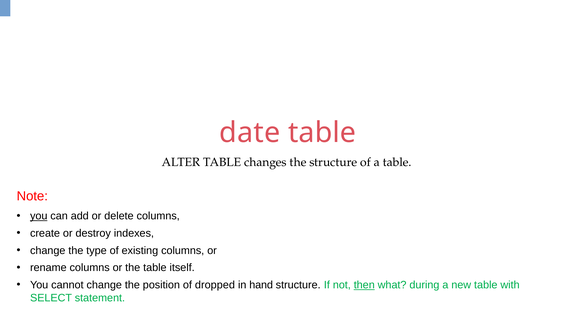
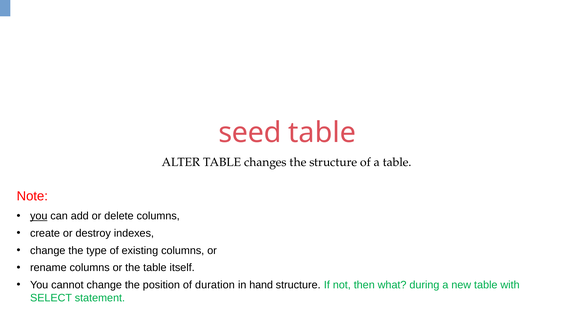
date: date -> seed (250, 133)
dropped: dropped -> duration (215, 285)
then underline: present -> none (364, 285)
